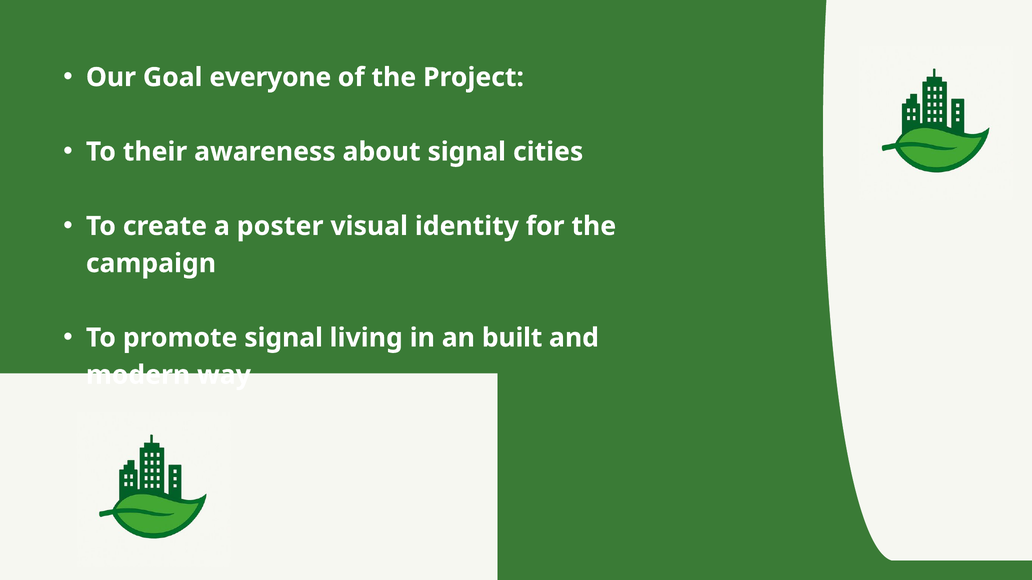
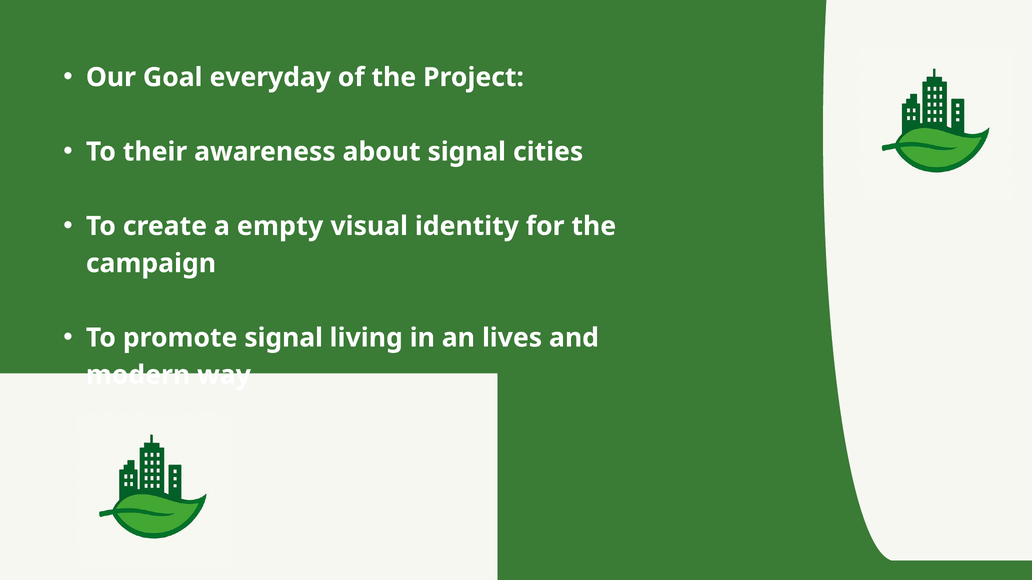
everyone: everyone -> everyday (270, 77)
poster: poster -> empty (280, 226)
built: built -> lives (512, 338)
